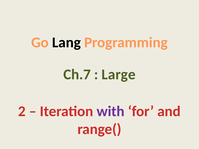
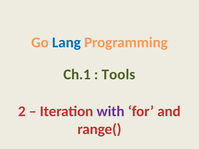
Lang colour: black -> blue (66, 43)
Ch.7: Ch.7 -> Ch.1 (77, 75)
Large: Large -> Tools (119, 75)
